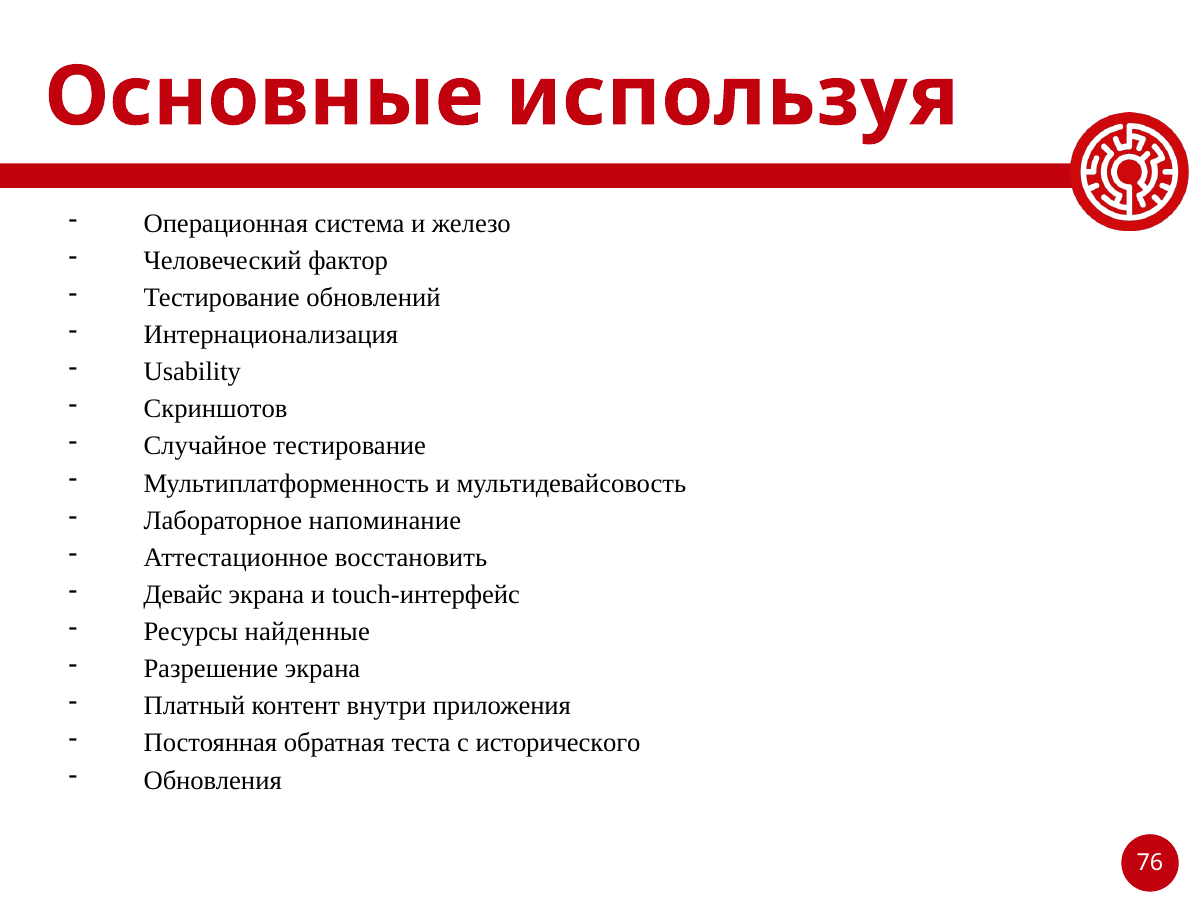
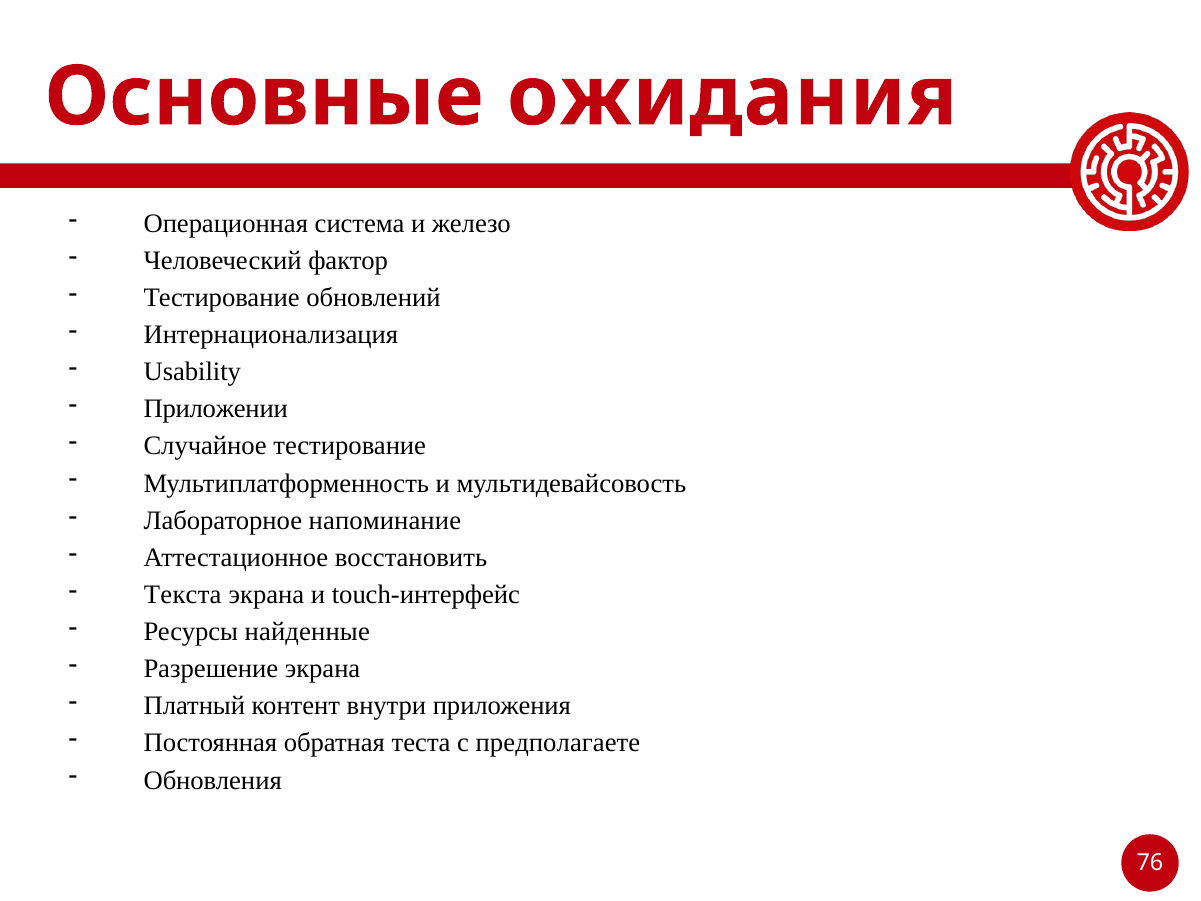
используя: используя -> ожидания (732, 97)
Скриншотов: Скриншотов -> Приложении (216, 409)
Девайс: Девайс -> Текста (183, 594)
исторического: исторического -> предполагаете (558, 743)
